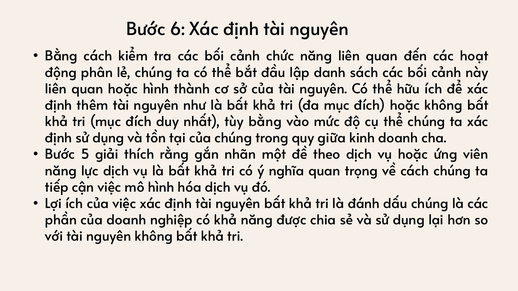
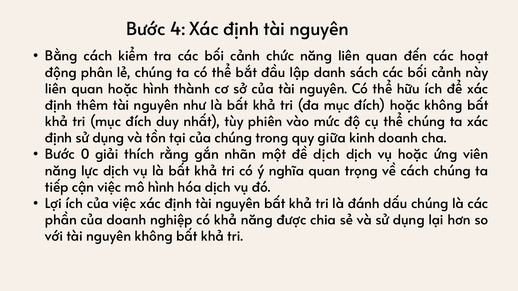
6: 6 -> 4 (178, 29)
tùy bằng: bằng -> phiên (265, 122)
5: 5 -> 0 (85, 155)
đề theo: theo -> dịch (327, 155)
